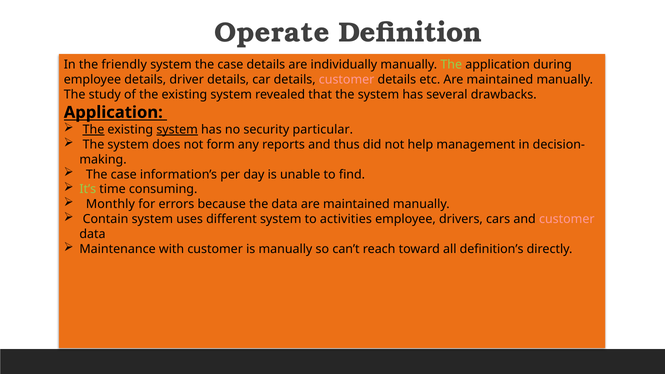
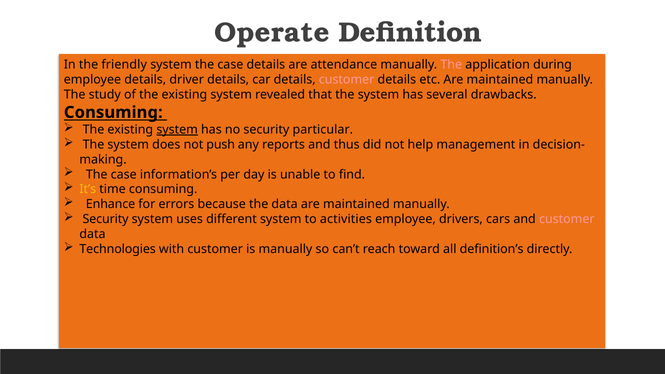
individually: individually -> attendance (344, 65)
The colour: light green -> pink (451, 65)
Application: Application -> Consuming (113, 112)
The underline: present -> none (93, 130)
form: form -> push (221, 145)
It’s colour: light green -> yellow (88, 189)
Monthly: Monthly -> Enhance (111, 204)
Contain: Contain -> Security (106, 219)
Maintenance: Maintenance -> Technologies (118, 249)
